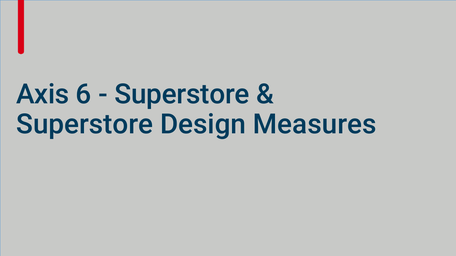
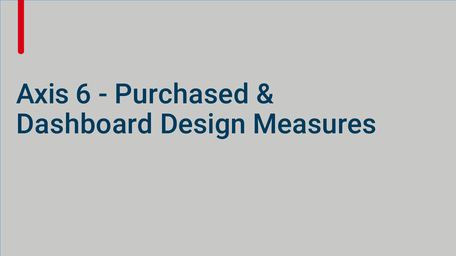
Superstore: Superstore -> Purchased (182, 94)
Superstore: Superstore -> Dashboard (85, 125)
